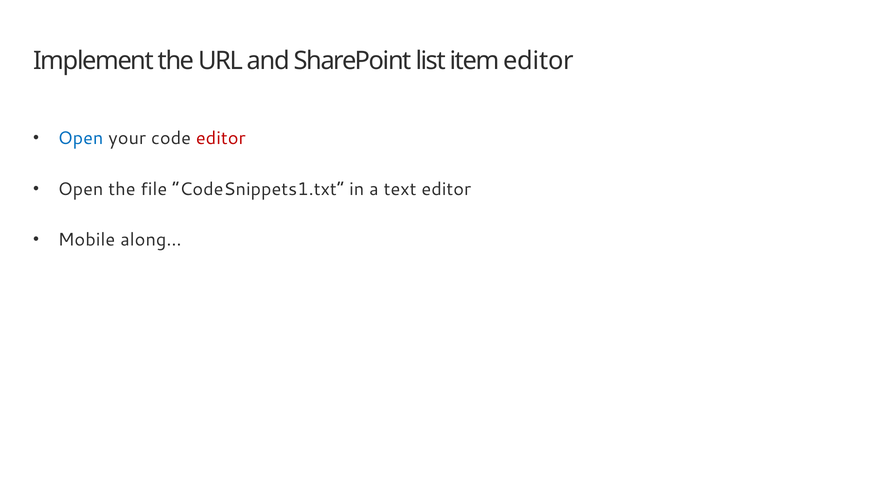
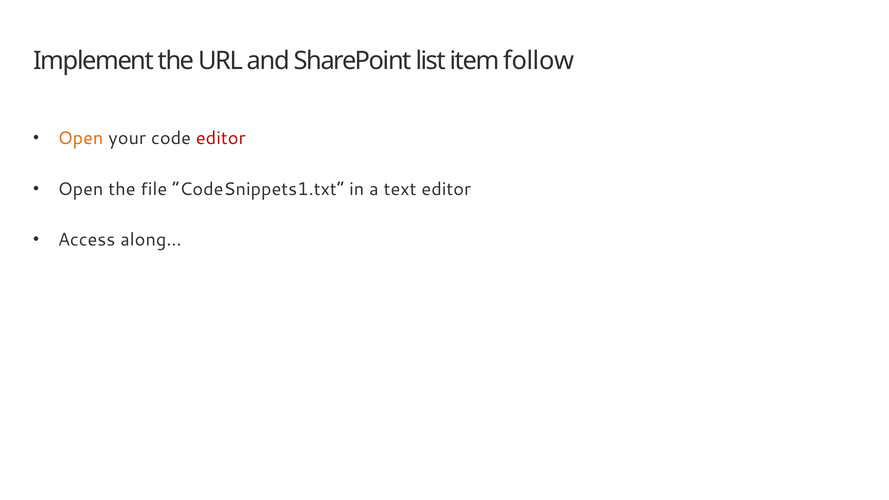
item editor: editor -> follow (539, 61)
Open colour: blue -> orange (81, 138)
Mobile: Mobile -> Access (87, 240)
